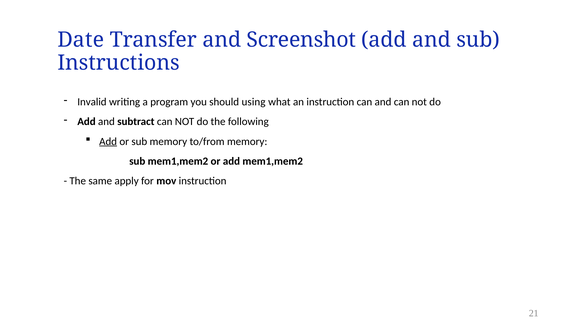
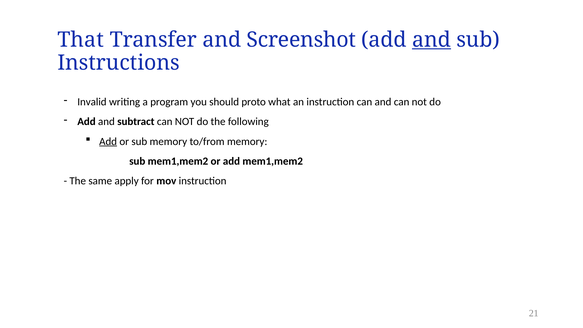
Date: Date -> That (81, 40)
and underline: none -> present (432, 40)
using: using -> proto (254, 102)
